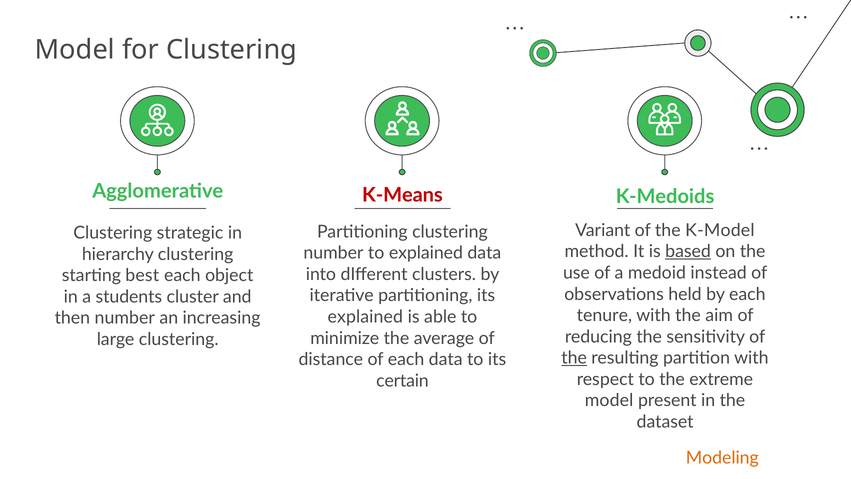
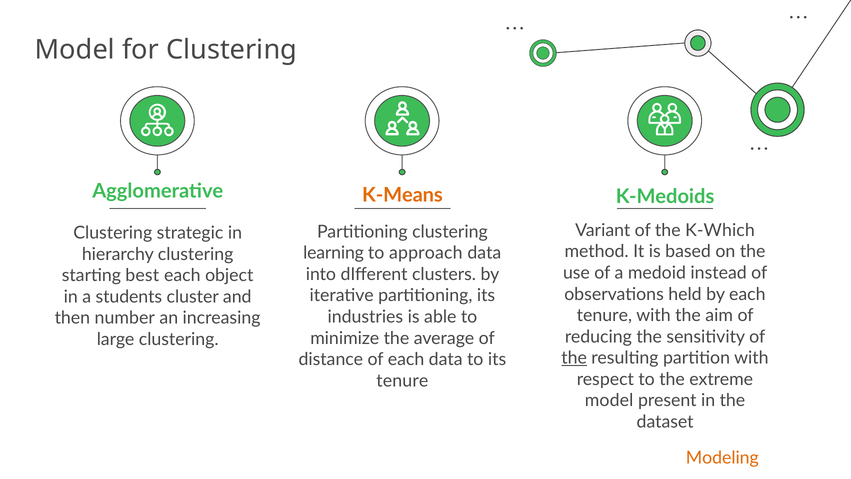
K-Means colour: red -> orange (402, 195)
K-Model: K-Model -> K-Which (720, 230)
based underline: present -> none (688, 251)
number: number -> learning (334, 253)
to explained: explained -> approach (426, 253)
explained: explained -> industries (365, 317)
certain: certain -> tenure (402, 381)
